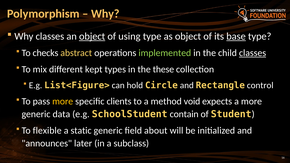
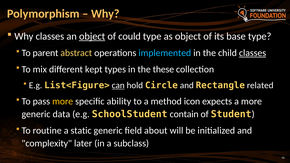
using: using -> could (129, 36)
base underline: present -> none (236, 36)
checks: checks -> parent (45, 53)
implemented colour: light green -> light blue (165, 53)
can underline: none -> present (118, 85)
control: control -> related (260, 85)
clients: clients -> ability (119, 101)
void: void -> icon (192, 101)
flexible: flexible -> routine (47, 131)
announces: announces -> complexity (47, 143)
